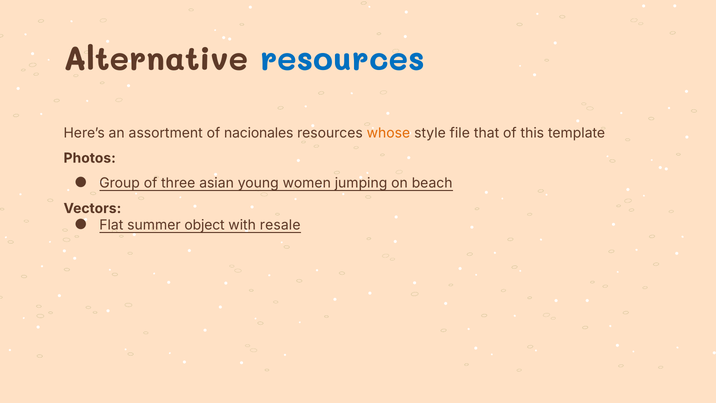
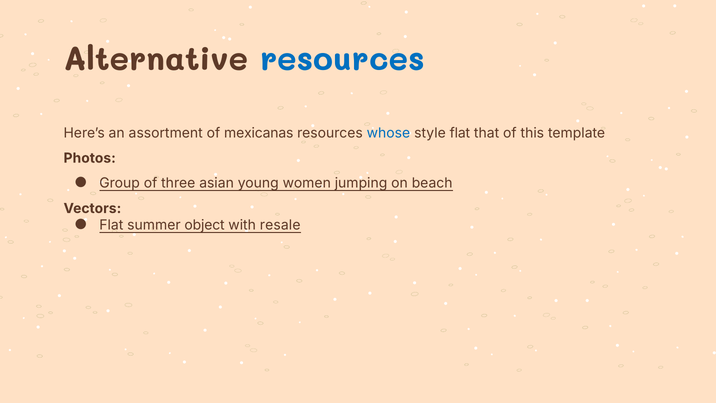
nacionales: nacionales -> mexicanas (259, 133)
whose colour: orange -> blue (388, 133)
style file: file -> flat (460, 133)
